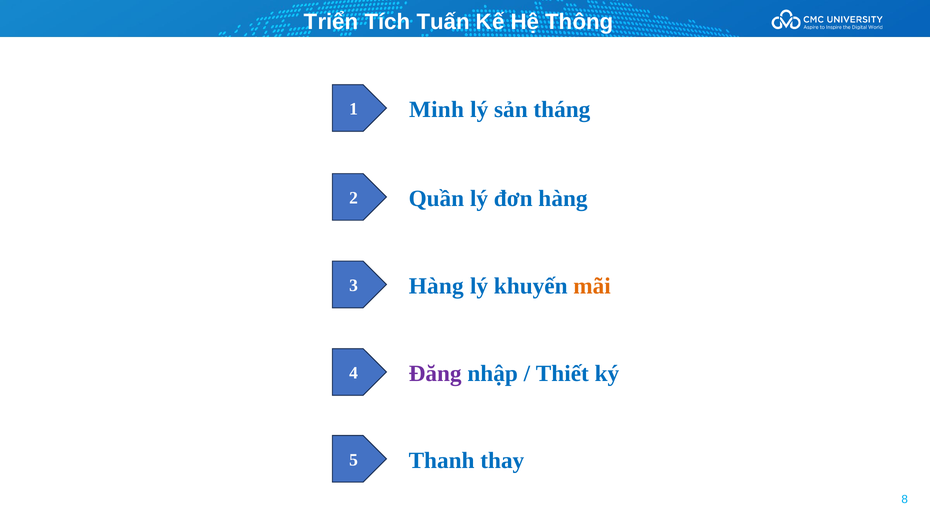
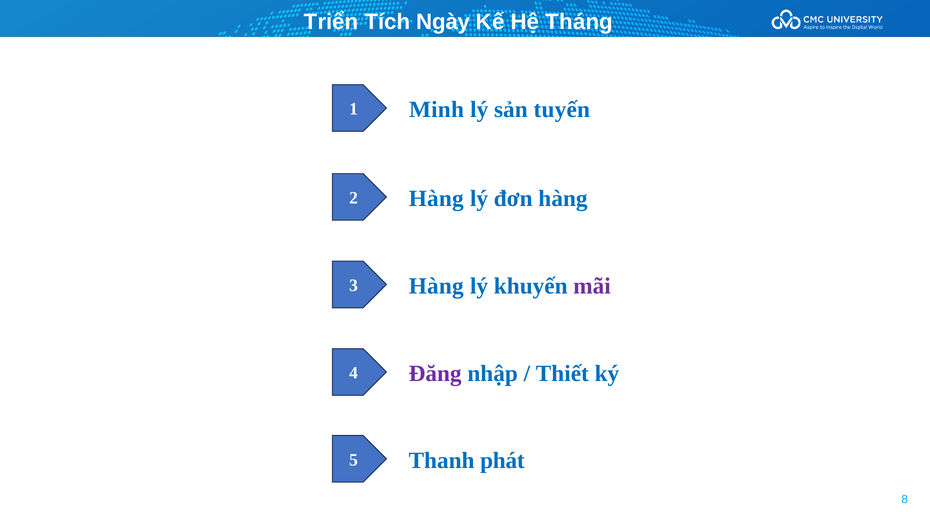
Tuấn: Tuấn -> Ngày (443, 22)
Thông: Thông -> Tháng (579, 22)
tháng: tháng -> tuyến (562, 110)
2 Quần: Quần -> Hàng (436, 199)
mãi colour: orange -> purple (592, 286)
thay: thay -> phát (502, 461)
